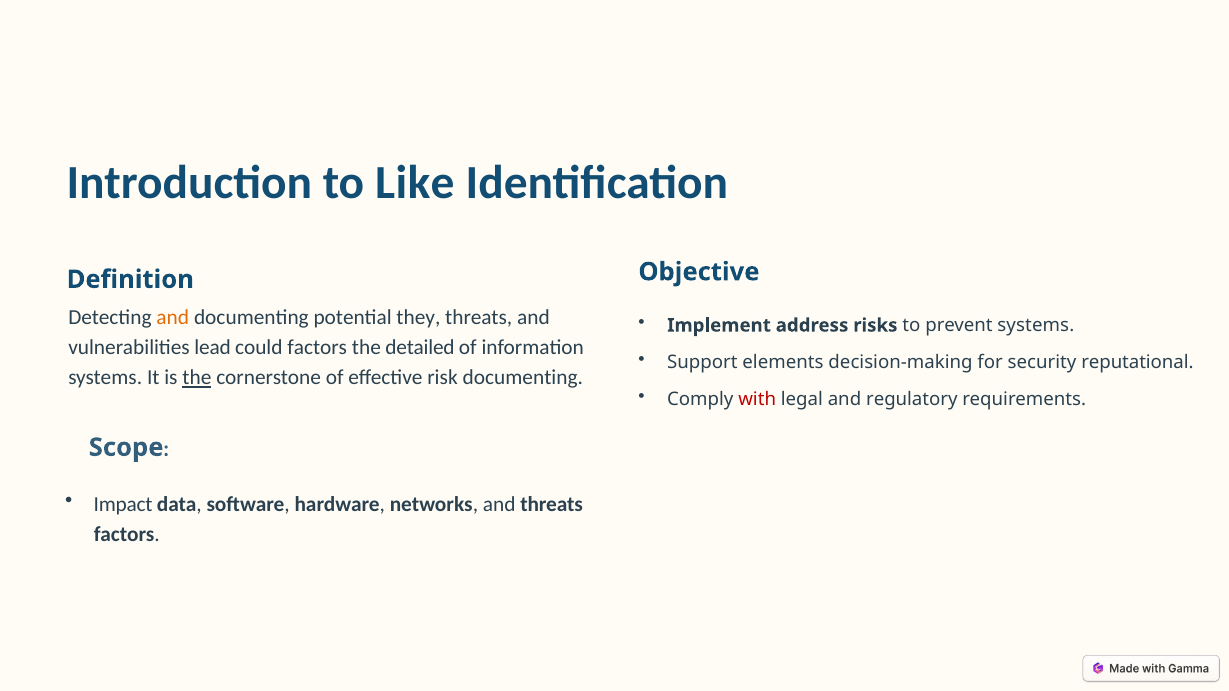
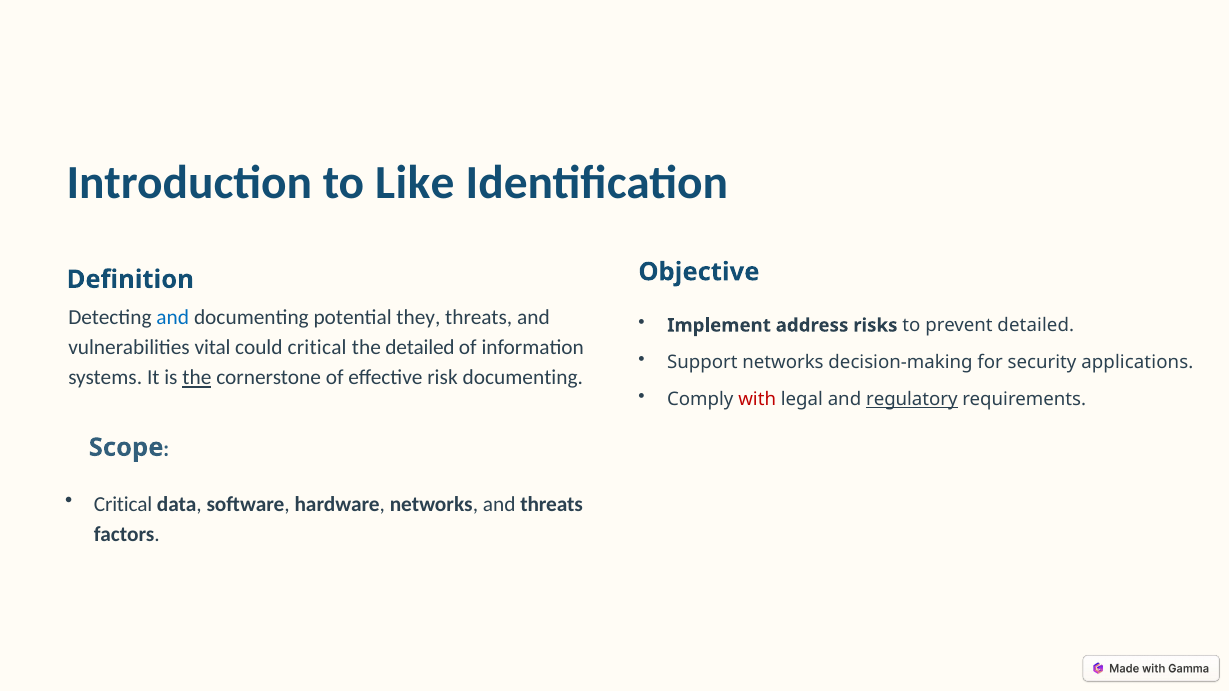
and colour: orange -> blue (173, 317)
prevent systems: systems -> detailed (1036, 326)
lead: lead -> vital (213, 348)
could factors: factors -> critical (317, 348)
Support elements: elements -> networks (783, 363)
reputational: reputational -> applications (1137, 363)
regulatory underline: none -> present (912, 400)
Impact: Impact -> Critical (123, 504)
